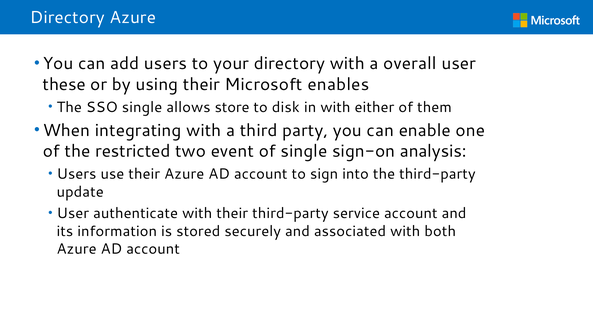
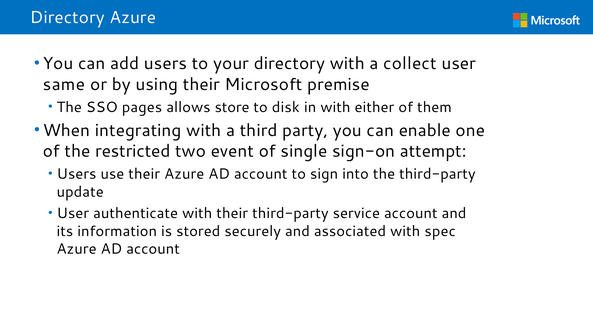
overall: overall -> collect (410, 63)
these: these -> same (64, 84)
enables: enables -> premise (338, 84)
SSO single: single -> pages (142, 107)
analysis: analysis -> attempt (433, 151)
both: both -> spec (440, 231)
